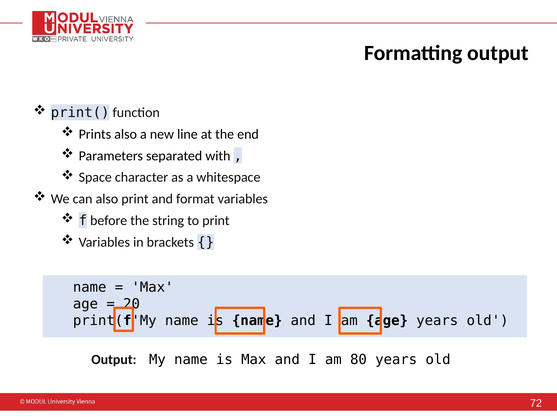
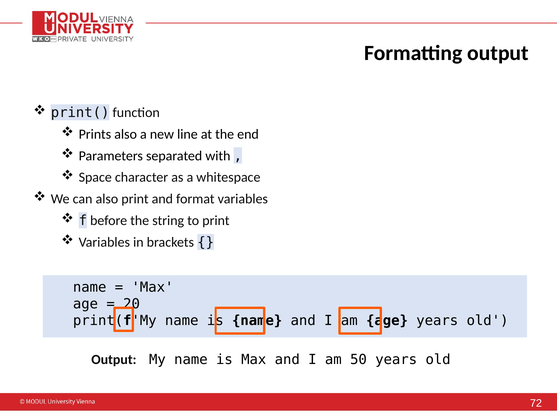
80: 80 -> 50 (358, 360)
